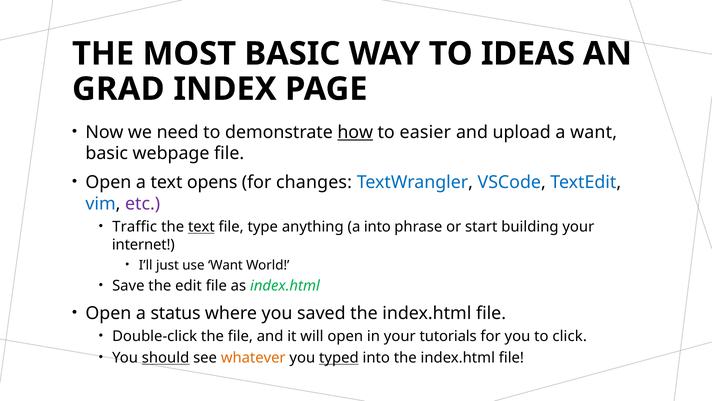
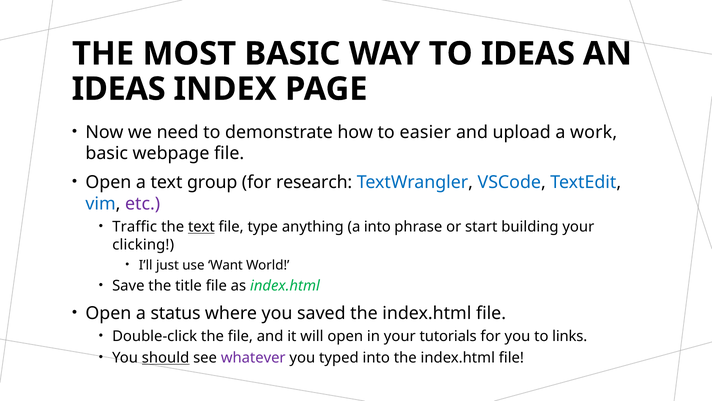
GRAD: GRAD -> IDEAS (119, 89)
how underline: present -> none (355, 132)
a want: want -> work (594, 132)
opens: opens -> group (212, 182)
changes: changes -> research (314, 182)
internet: internet -> clicking (143, 244)
edit: edit -> title (189, 286)
click: click -> links (570, 336)
whatever colour: orange -> purple (253, 357)
typed underline: present -> none (339, 357)
